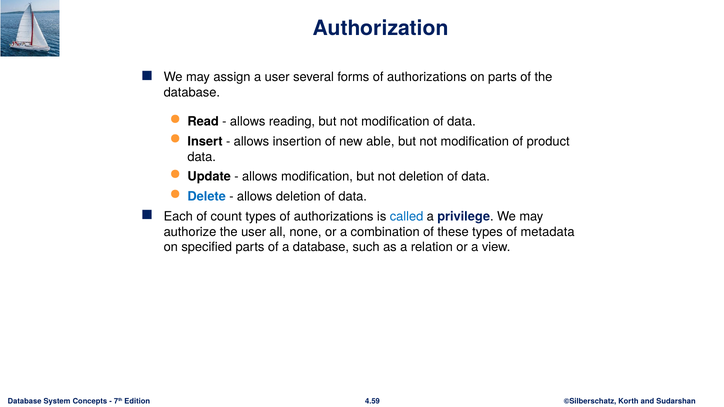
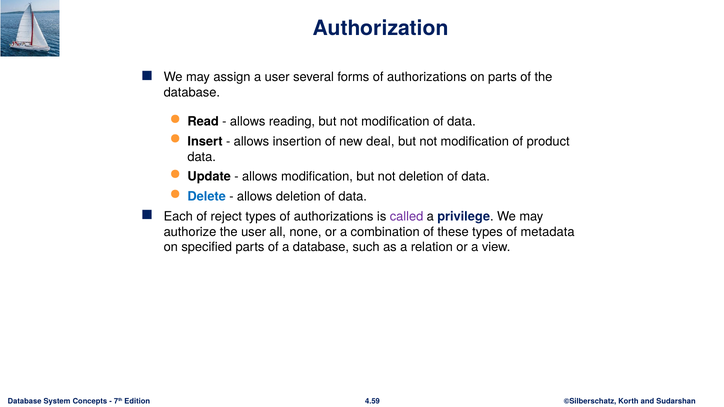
able: able -> deal (380, 142)
count: count -> reject (226, 217)
called colour: blue -> purple (407, 217)
